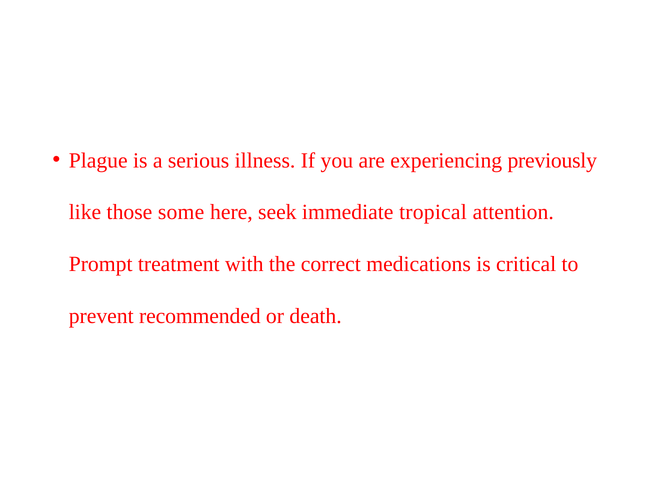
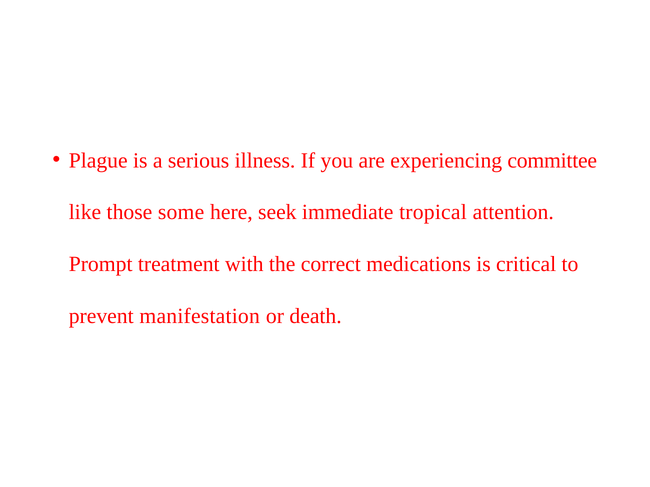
previously: previously -> committee (552, 161)
recommended: recommended -> manifestation (200, 317)
